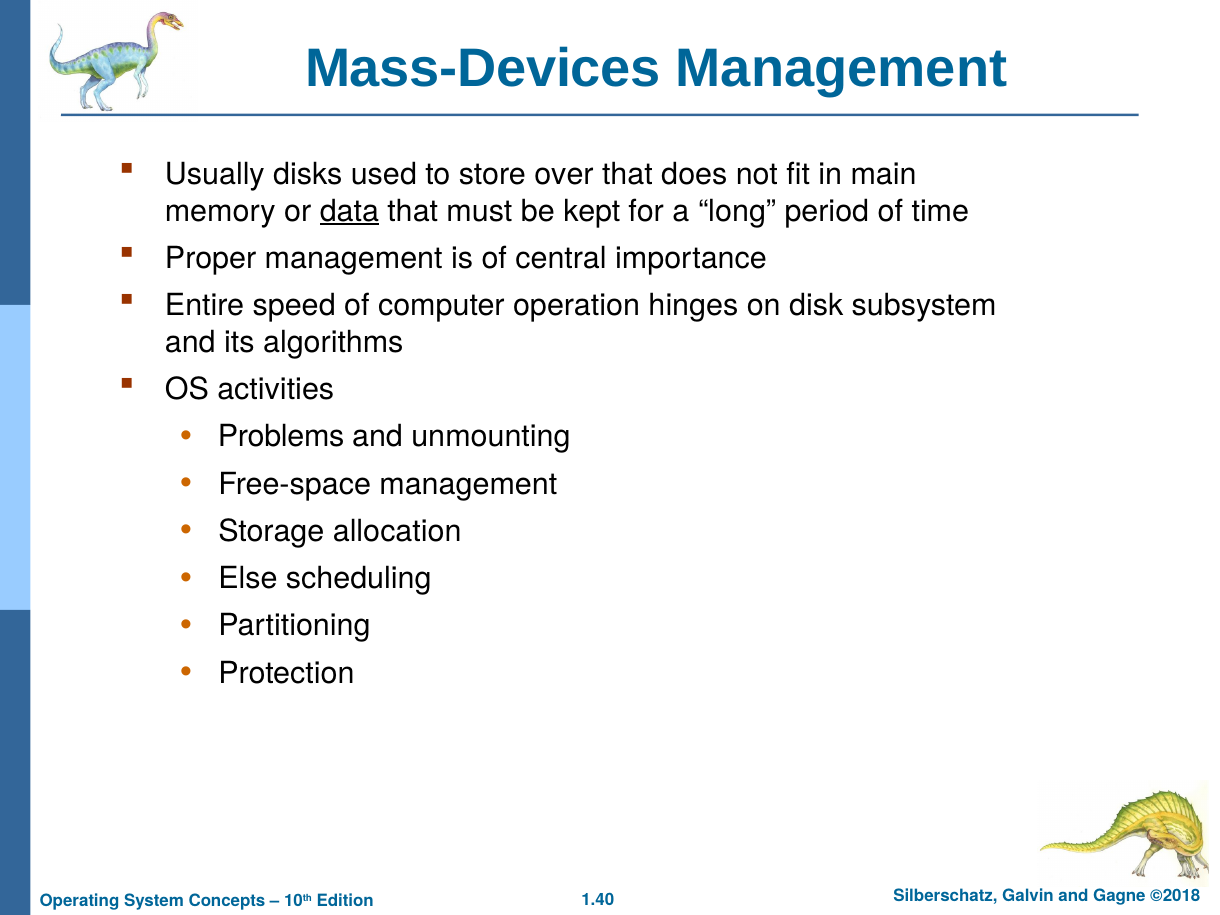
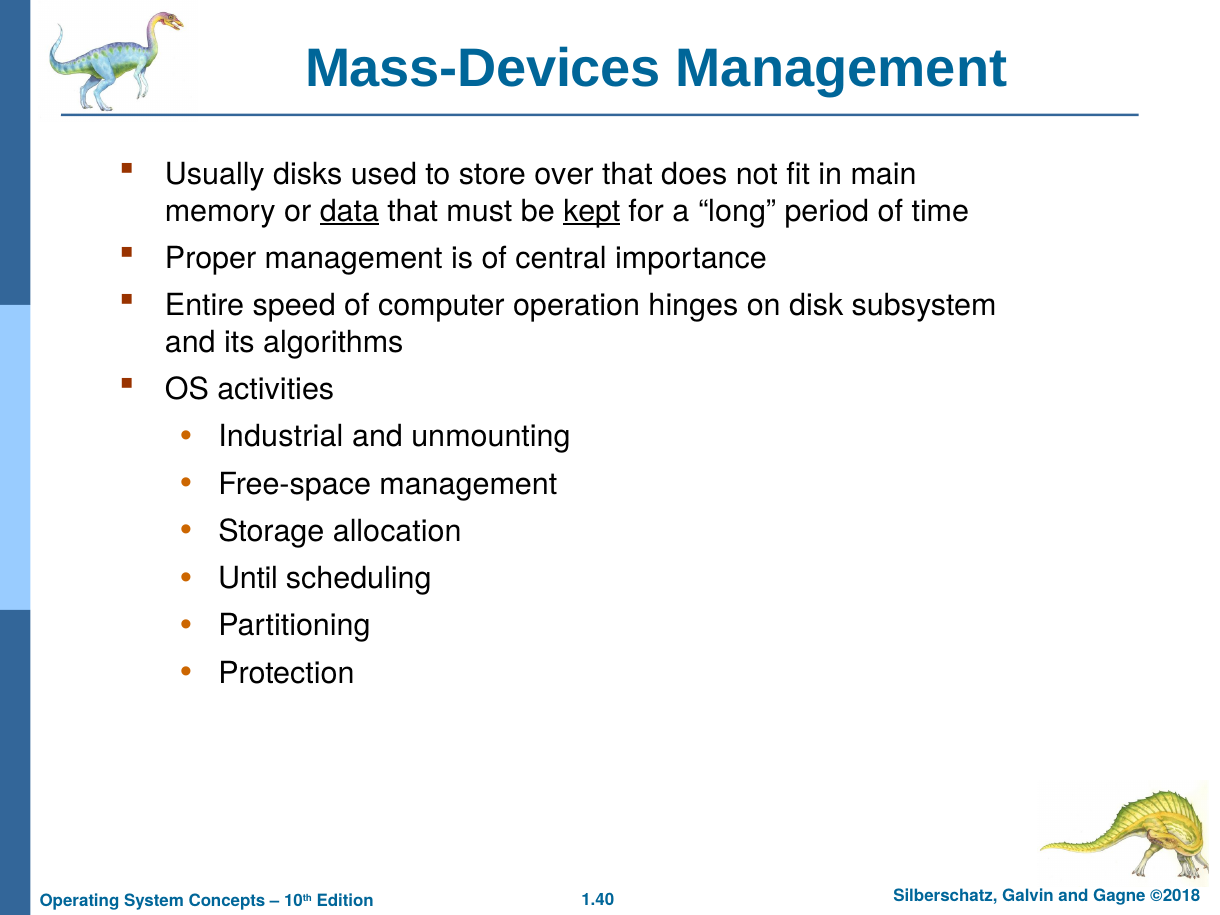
kept underline: none -> present (592, 211)
Problems: Problems -> Industrial (281, 437)
Else: Else -> Until (248, 579)
